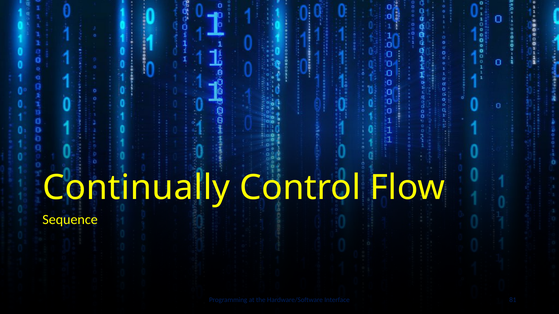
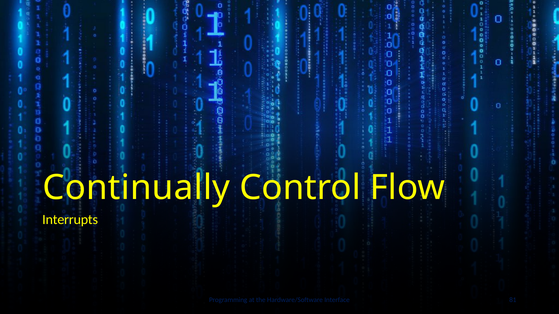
Sequence: Sequence -> Interrupts (70, 220)
